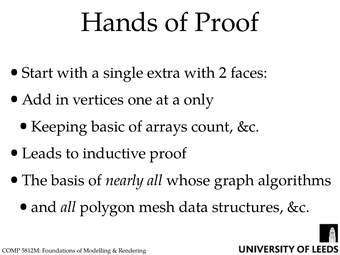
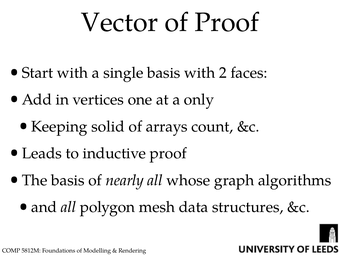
Hands: Hands -> Vector (119, 22)
single extra: extra -> basis (164, 73)
basic: basic -> solid (108, 127)
